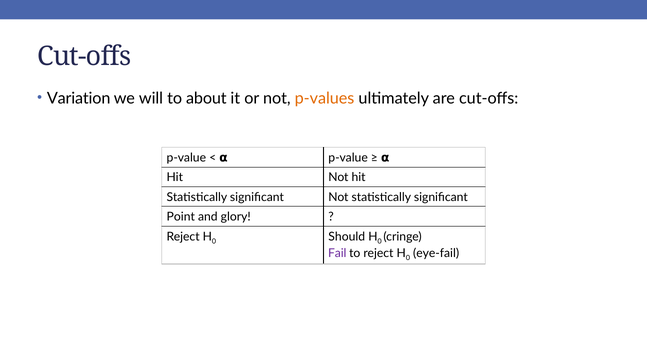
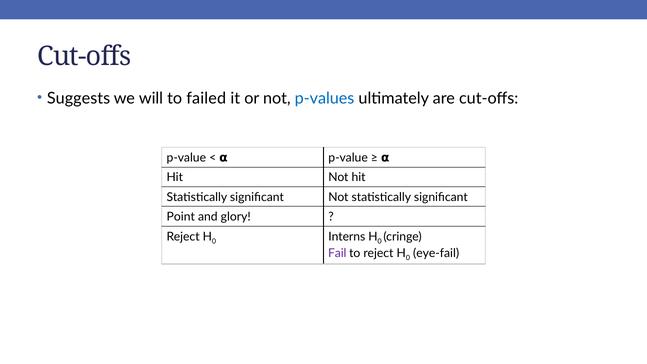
Variation: Variation -> Suggests (79, 98)
about: about -> failed (206, 98)
p-values colour: orange -> blue (325, 98)
Should: Should -> Interns (347, 236)
